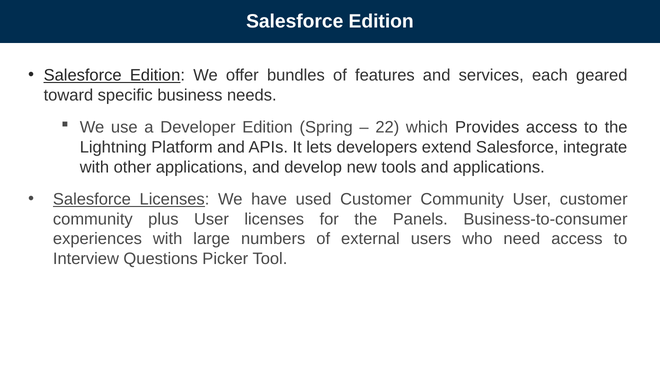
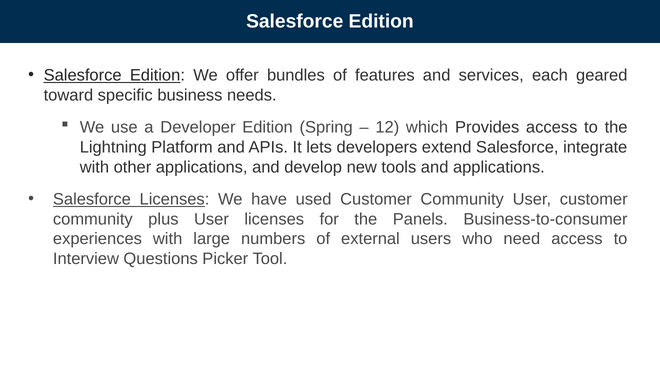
22: 22 -> 12 (387, 127)
